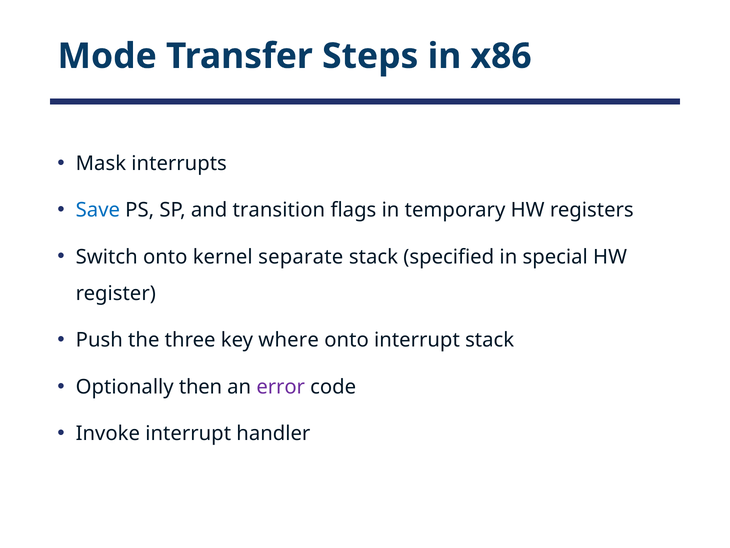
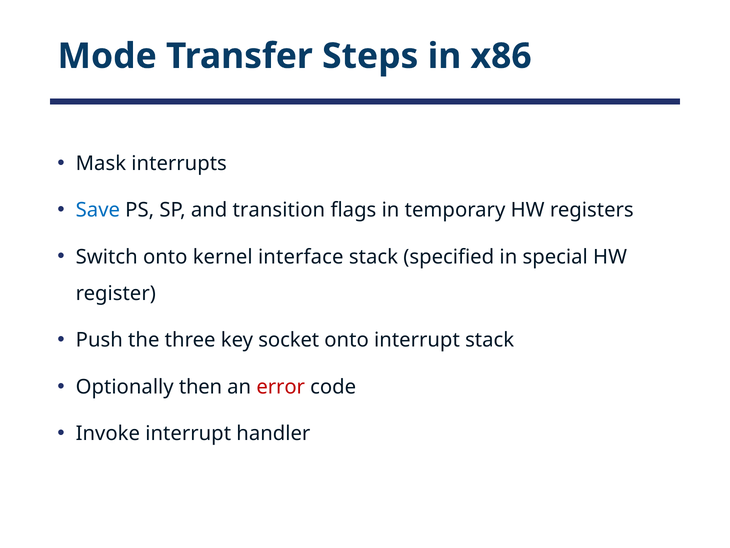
separate: separate -> interface (301, 257)
where: where -> socket (289, 340)
error colour: purple -> red (281, 387)
